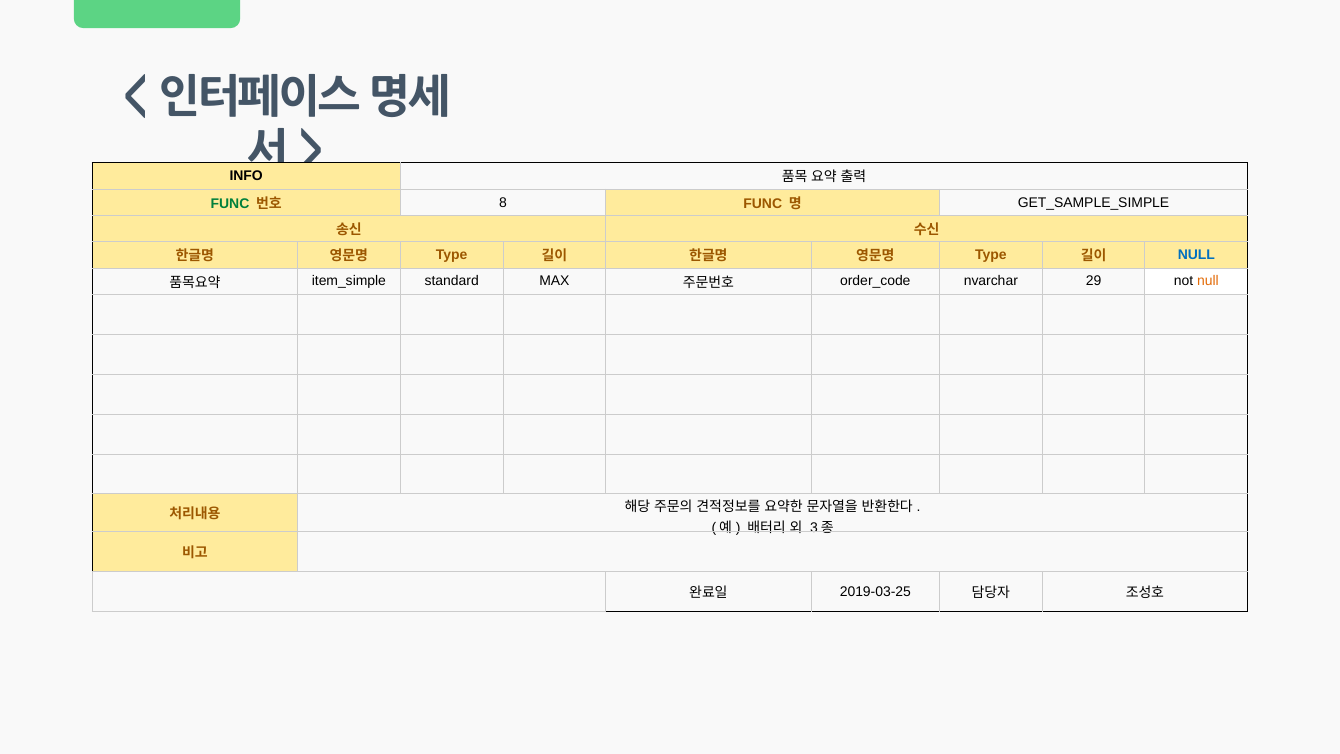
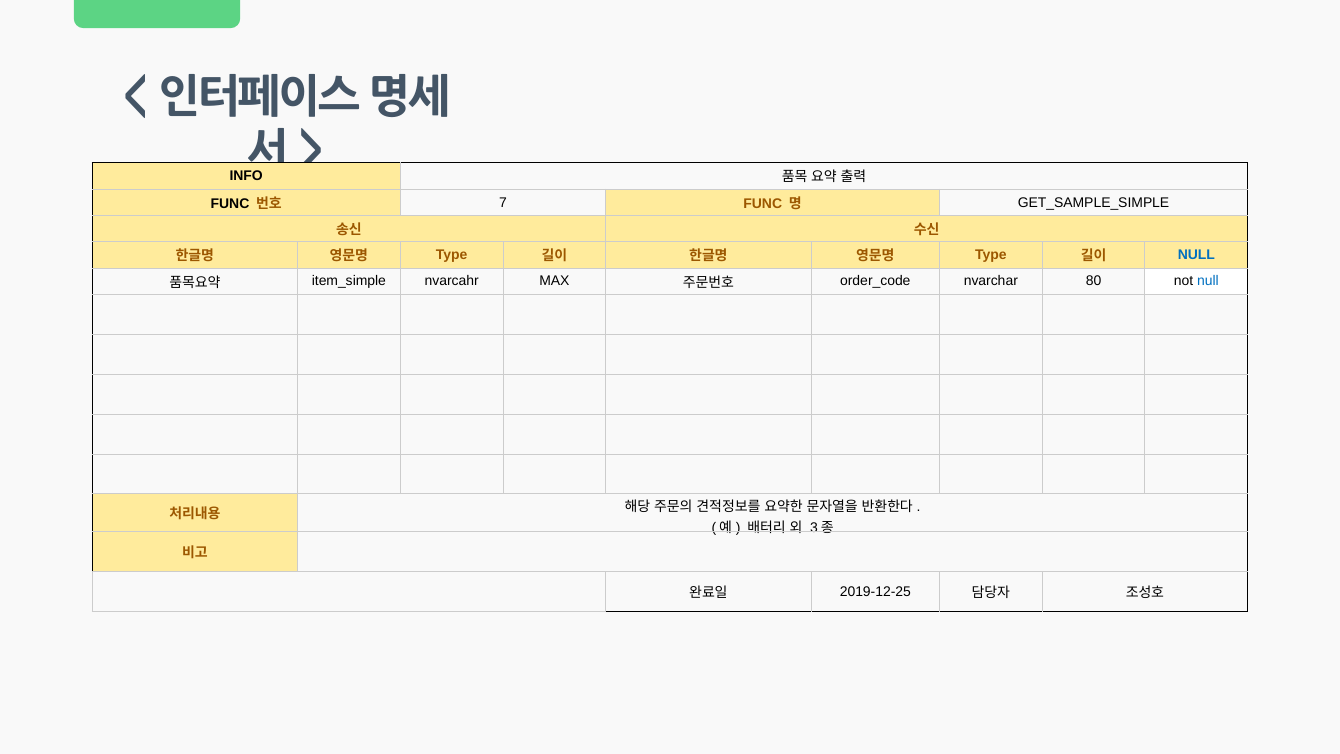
FUNC colour: green -> black (230, 204)
8: 8 -> 7 (503, 202)
standard: standard -> nvarcahr (452, 281)
29: 29 -> 80 (1094, 281)
null colour: orange -> blue (1208, 281)
2019-03-25: 2019-03-25 -> 2019-12-25 (875, 591)
